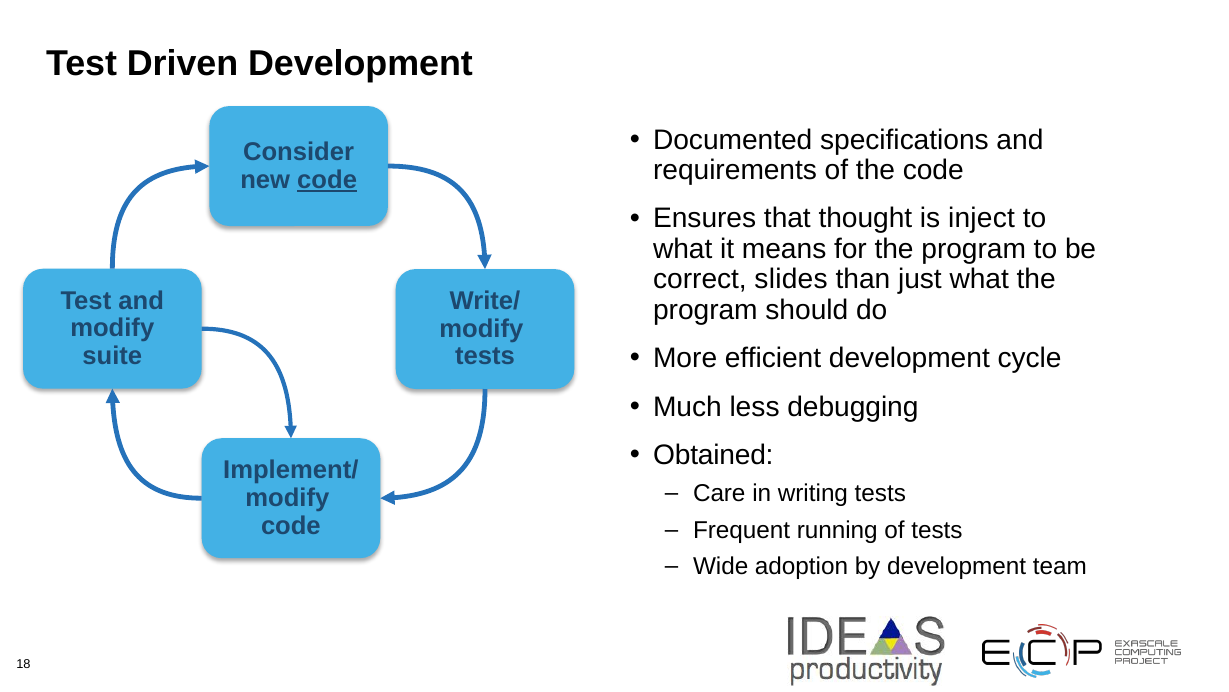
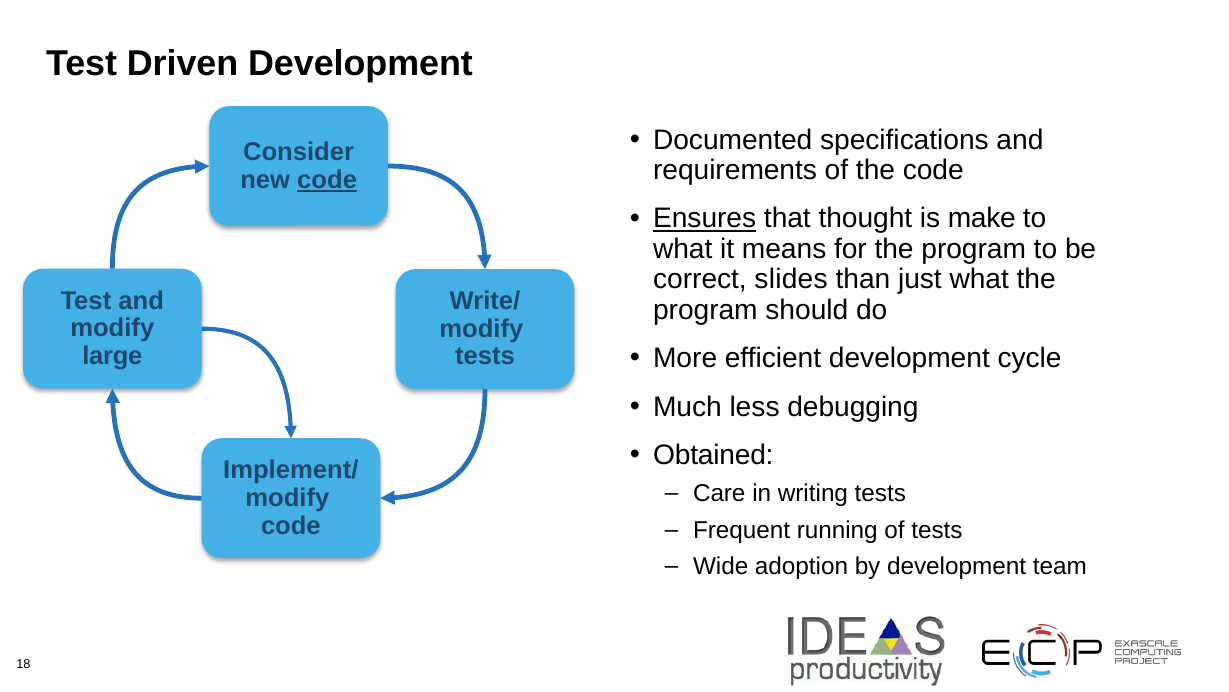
Ensures underline: none -> present (705, 219)
inject: inject -> make (982, 219)
suite: suite -> large (112, 356)
